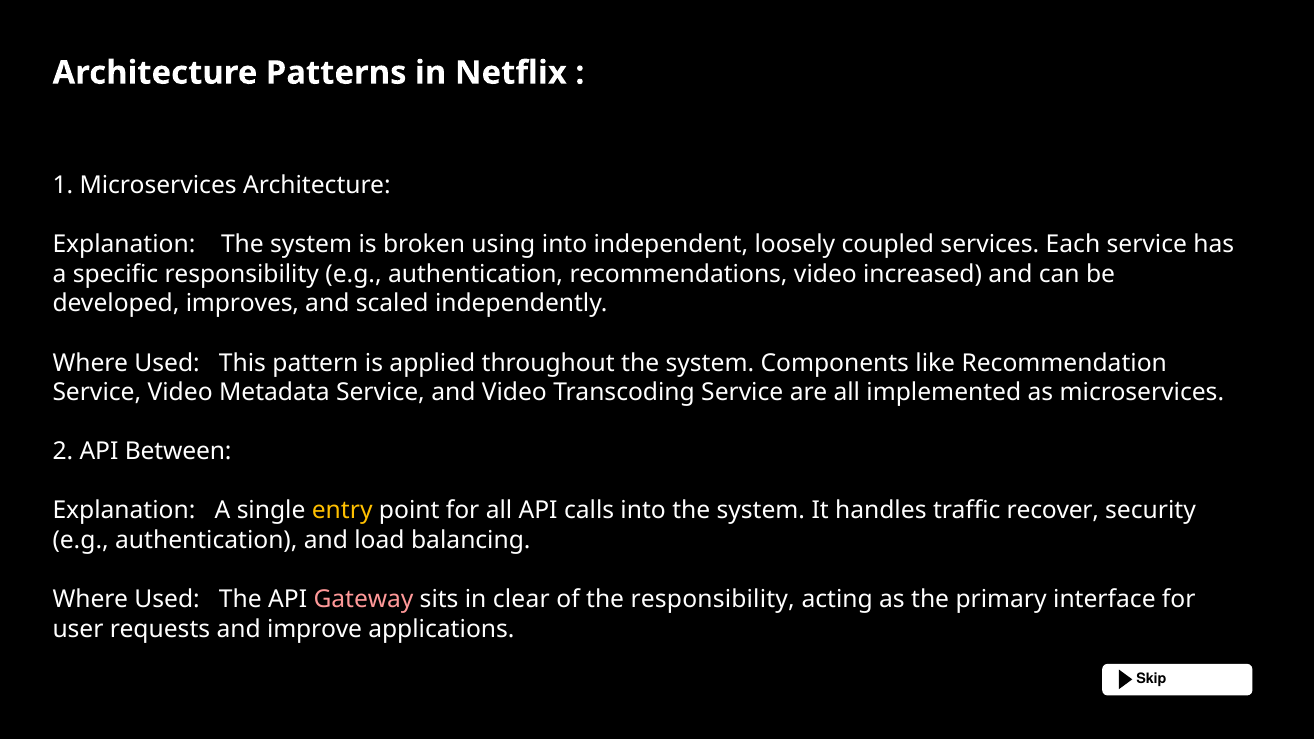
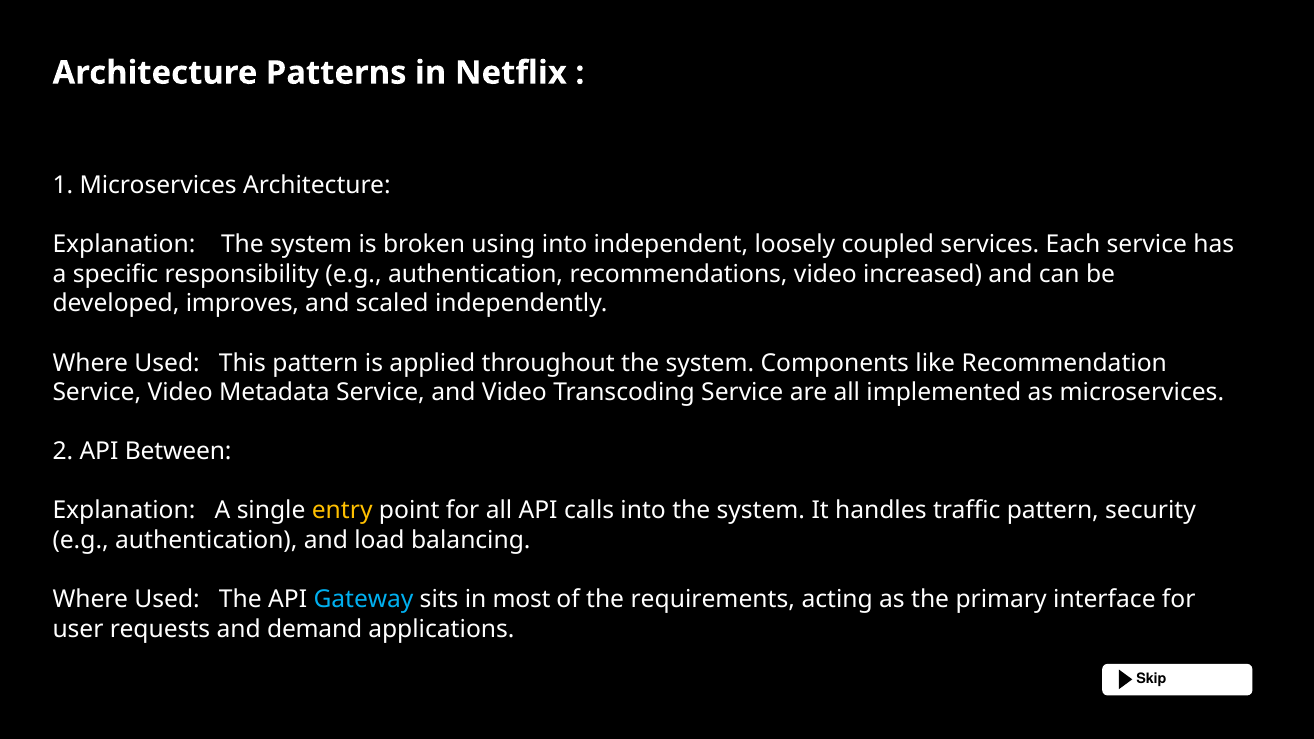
traffic recover: recover -> pattern (1053, 511)
Gateway colour: pink -> light blue (364, 600)
clear: clear -> most (522, 600)
the responsibility: responsibility -> requirements (713, 600)
improve: improve -> demand (315, 629)
